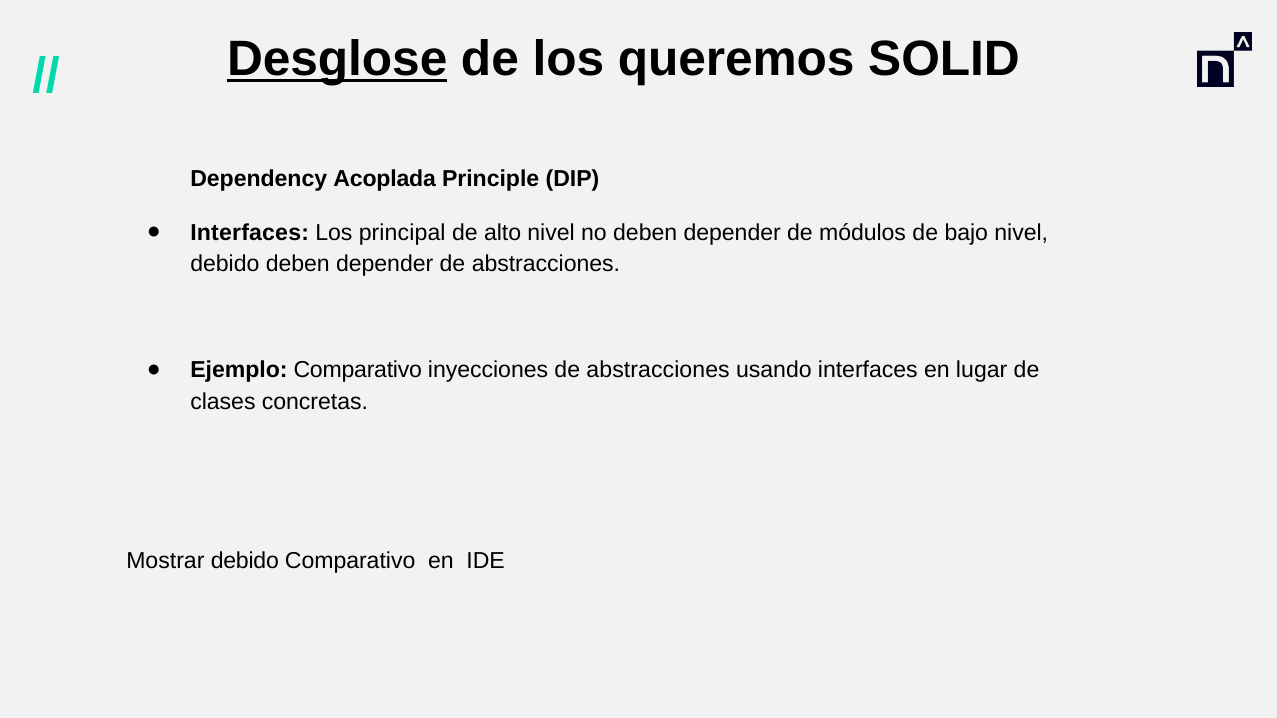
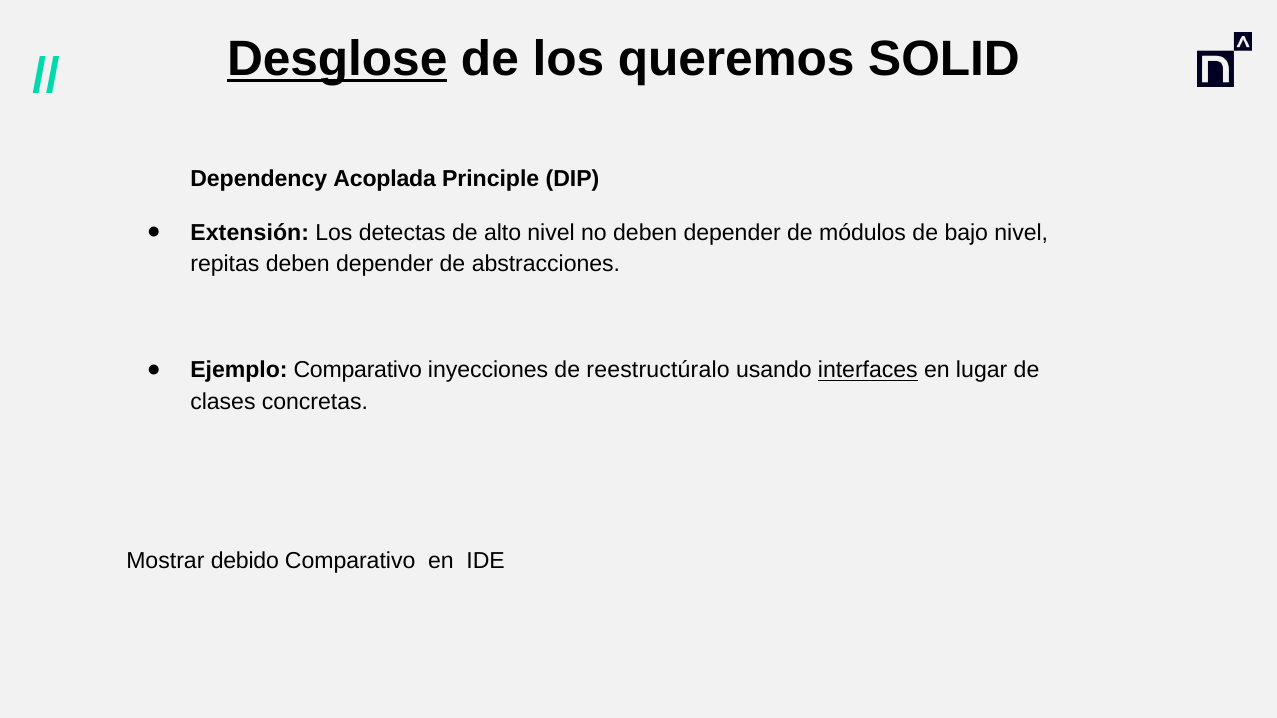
Interfaces: Interfaces -> Extensión (250, 233)
principal: principal -> detectas (402, 233)
debido: debido -> repitas (225, 264)
inyecciones de abstracciones: abstracciones -> reestructúralo (658, 371)
interfaces underline: none -> present (868, 371)
